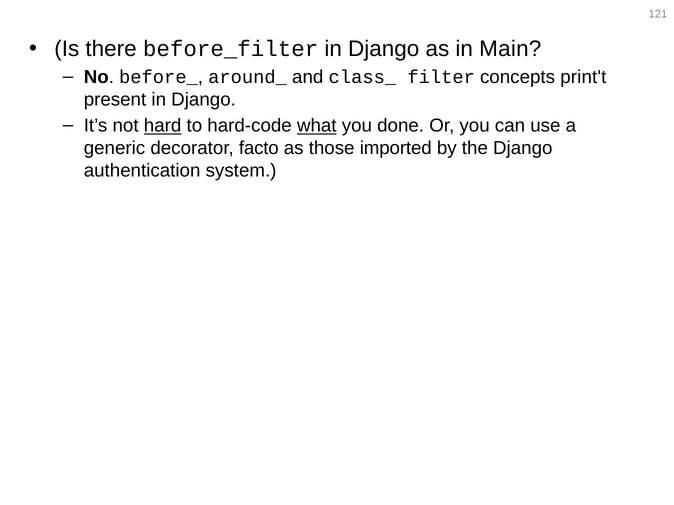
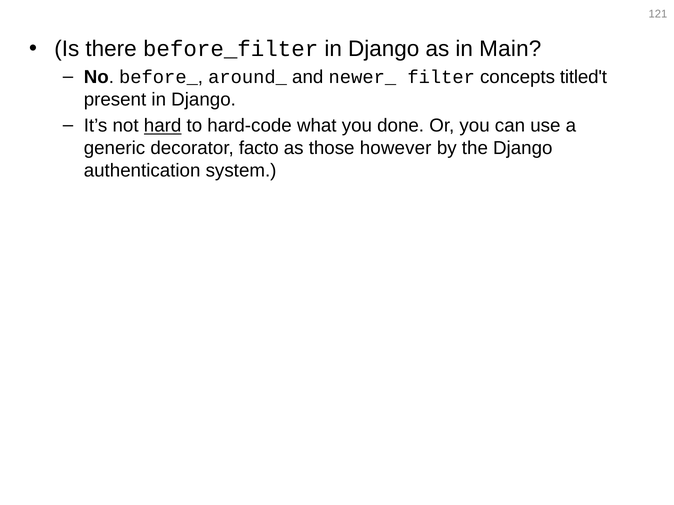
class_: class_ -> newer_ (362, 77)
print't: print't -> titled't (583, 77)
what underline: present -> none (317, 126)
imported: imported -> however (396, 148)
